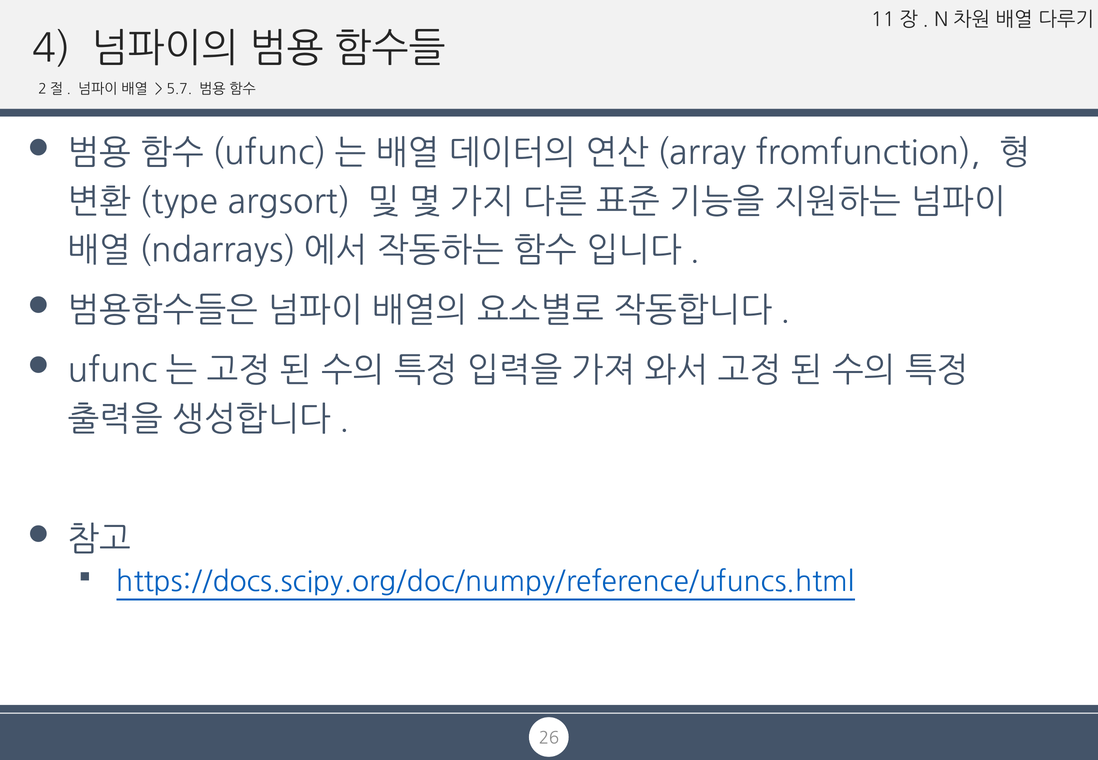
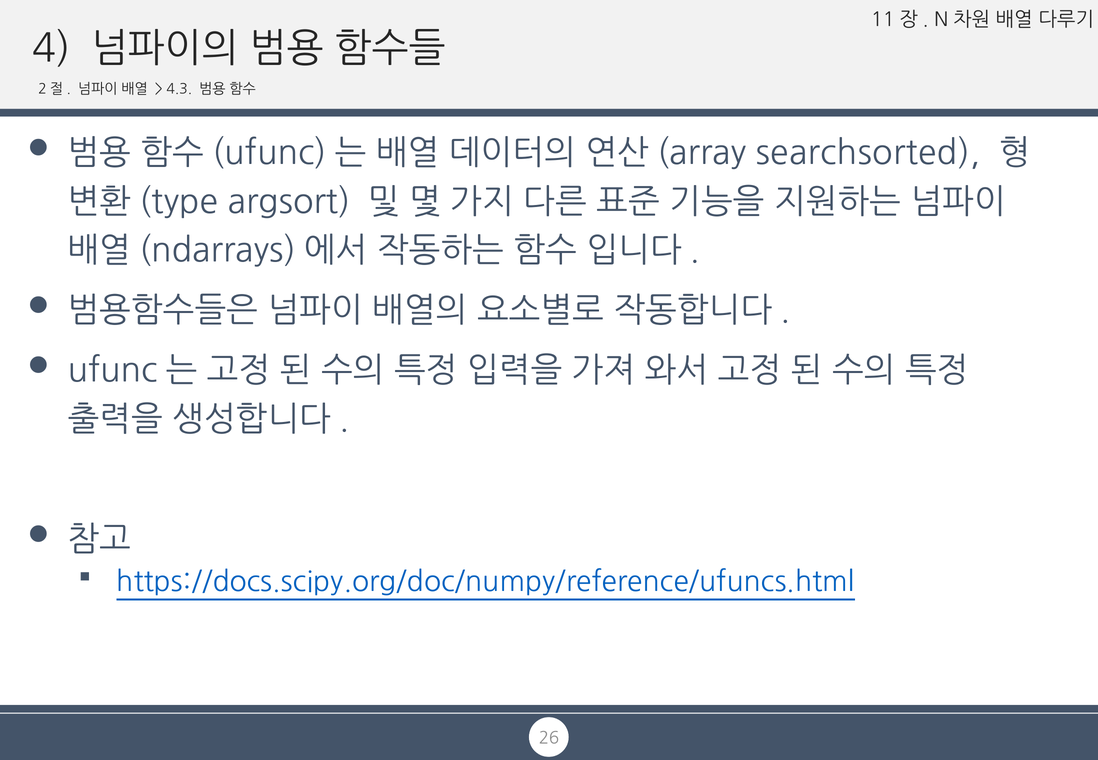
5.7: 5.7 -> 4.3 (179, 89)
fromfunction: fromfunction -> searchsorted (868, 153)
